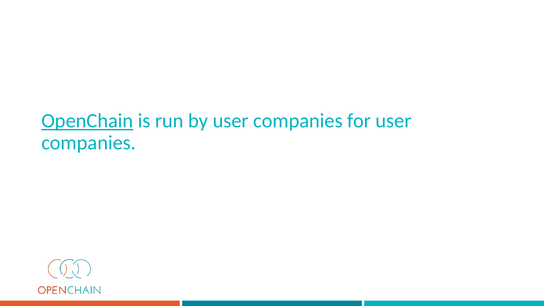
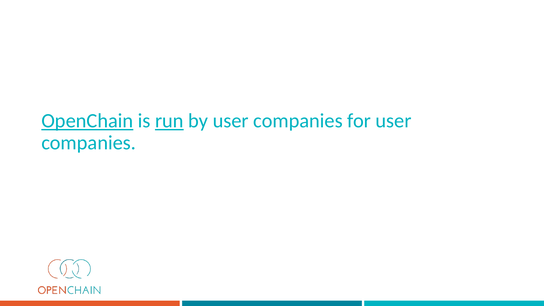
run underline: none -> present (169, 121)
